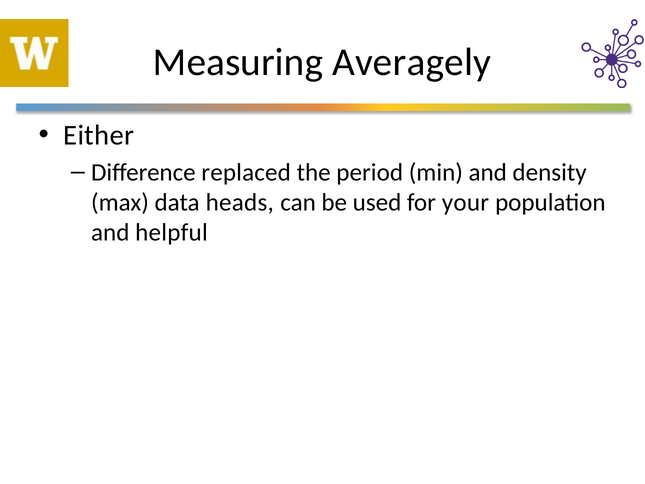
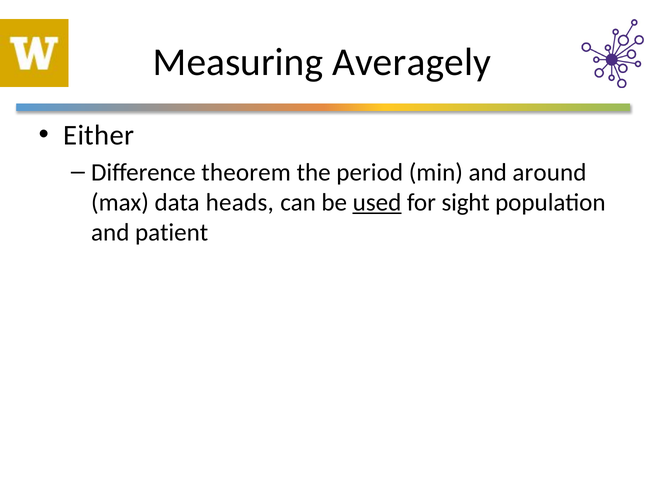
replaced: replaced -> theorem (246, 172)
density: density -> around (549, 172)
used underline: none -> present (377, 202)
your: your -> sight (466, 202)
helpful: helpful -> patient (172, 232)
